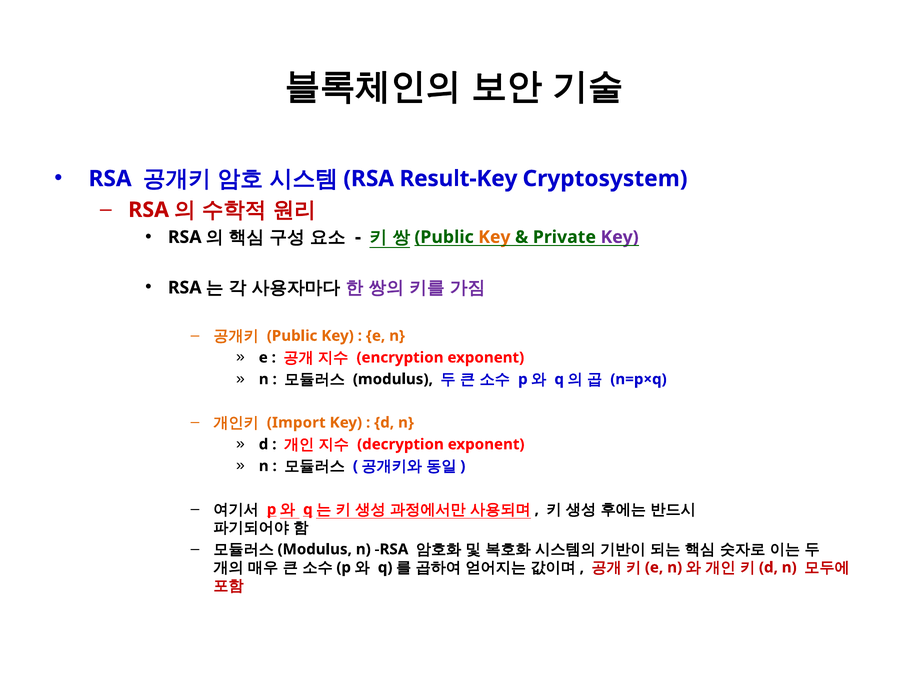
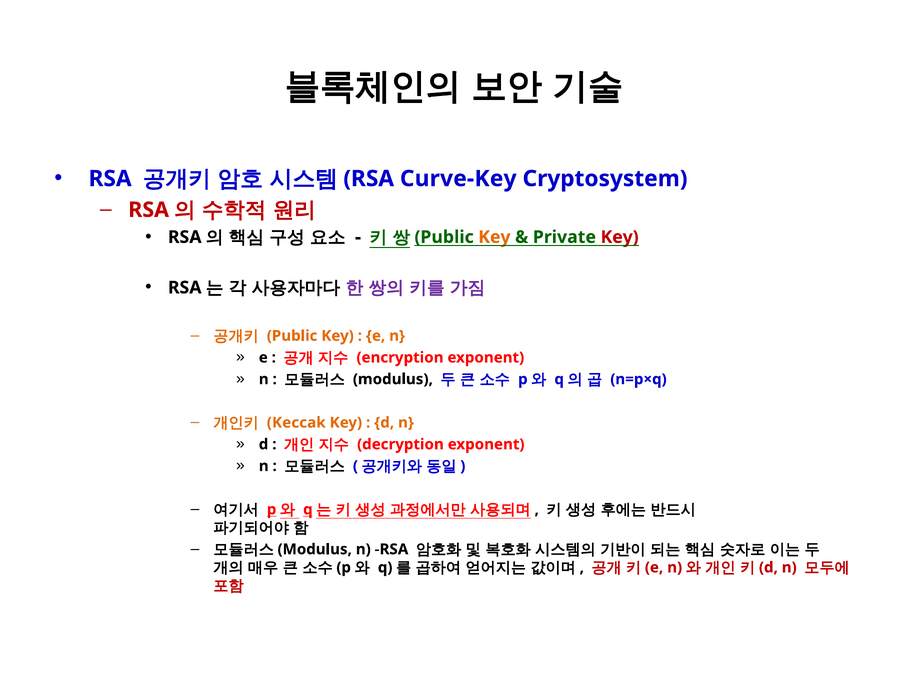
Result-Key: Result-Key -> Curve-Key (458, 179)
Key colour: purple -> red (620, 237)
Import: Import -> Keccak (296, 423)
